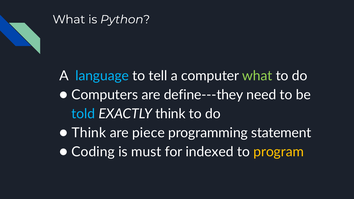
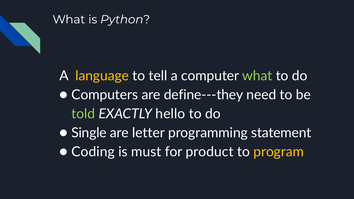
language colour: light blue -> yellow (102, 76)
told colour: light blue -> light green (83, 114)
EXACTLY think: think -> hello (170, 114)
Think: Think -> Single (89, 133)
piece: piece -> letter (149, 133)
indexed: indexed -> product (210, 152)
